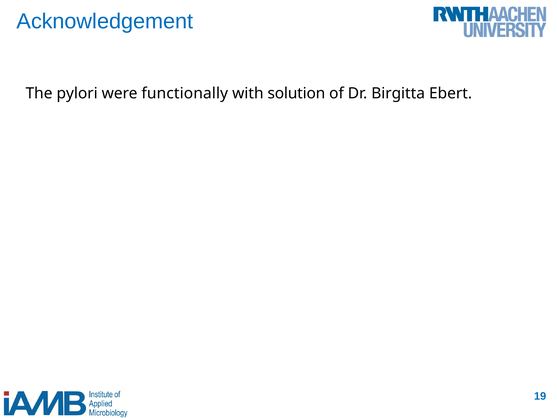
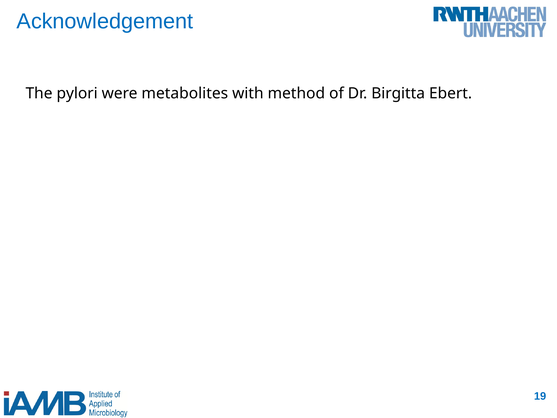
functionally: functionally -> metabolites (185, 93)
solution: solution -> method (296, 93)
